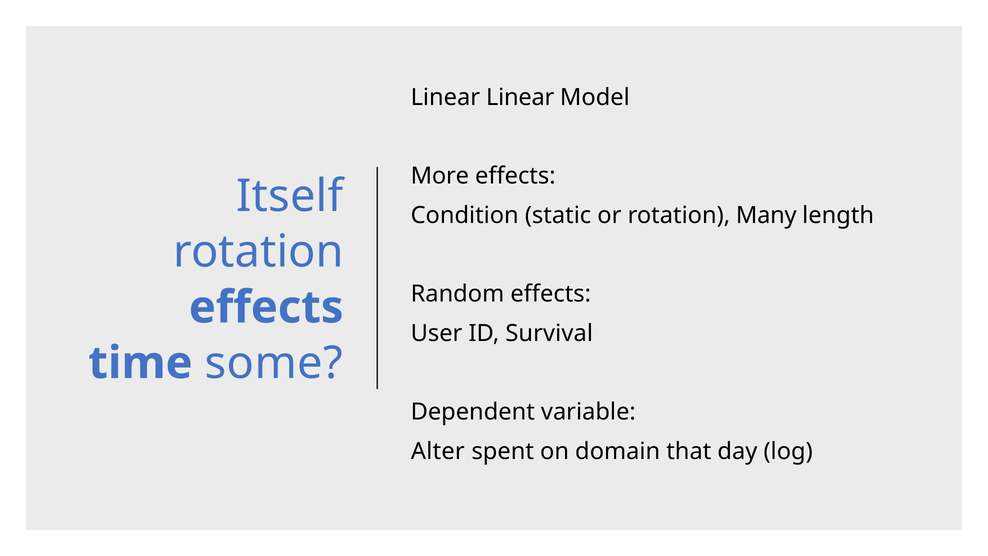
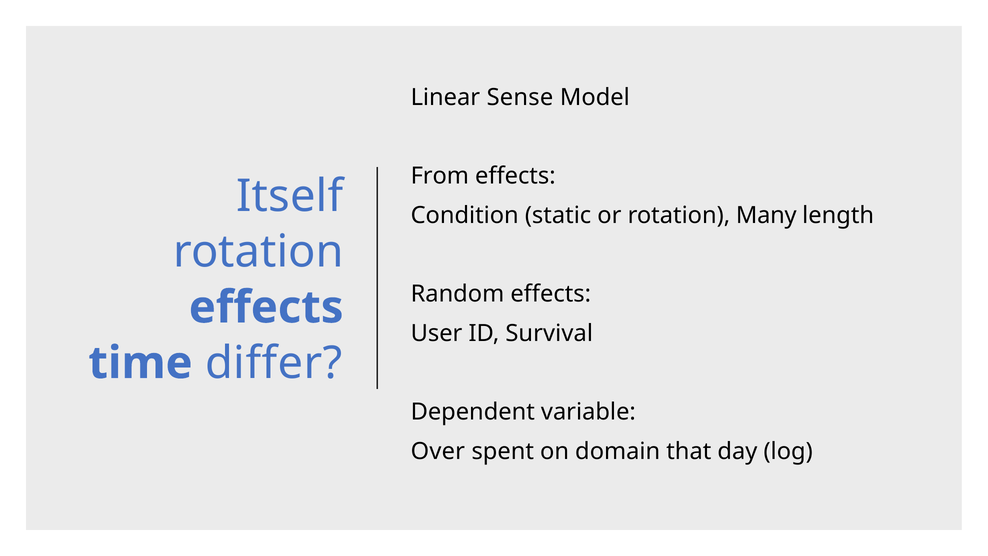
Linear Linear: Linear -> Sense (520, 97)
More: More -> From (440, 176)
some: some -> differ (274, 363)
Alter: Alter -> Over (438, 451)
